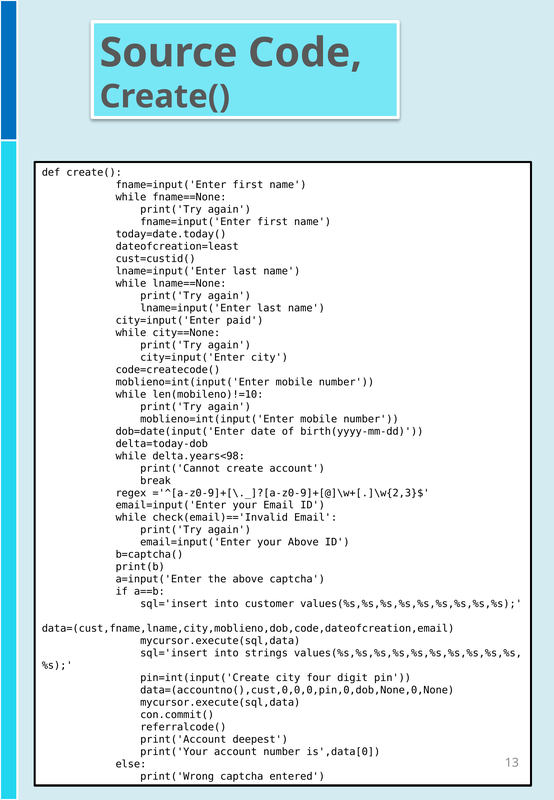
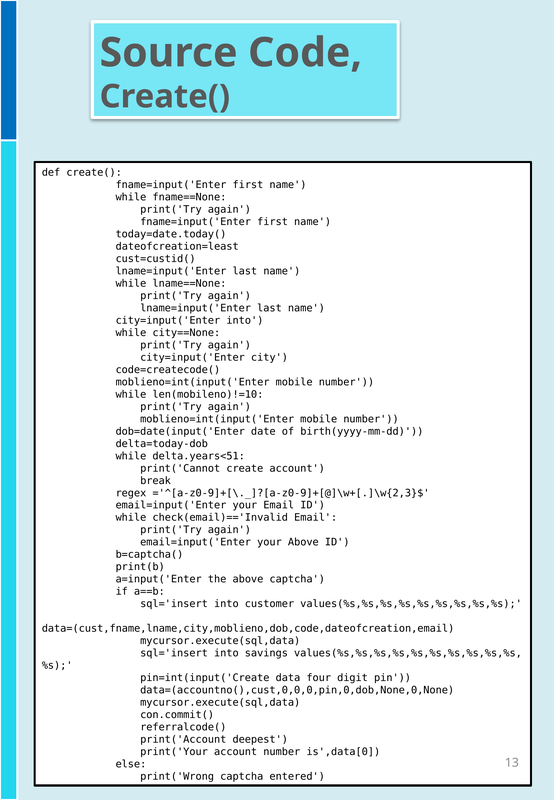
city=input('Enter paid: paid -> into (245, 320)
delta.years<98: delta.years<98 -> delta.years<51 (199, 456)
strings: strings -> savings (266, 653)
pin=int(input('Create city: city -> data (288, 678)
